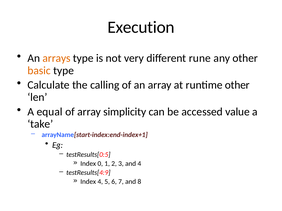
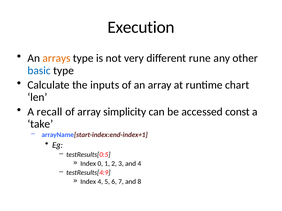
basic colour: orange -> blue (39, 71)
calling: calling -> inputs (105, 85)
runtime other: other -> chart (237, 85)
equal: equal -> recall (50, 112)
value: value -> const (238, 112)
